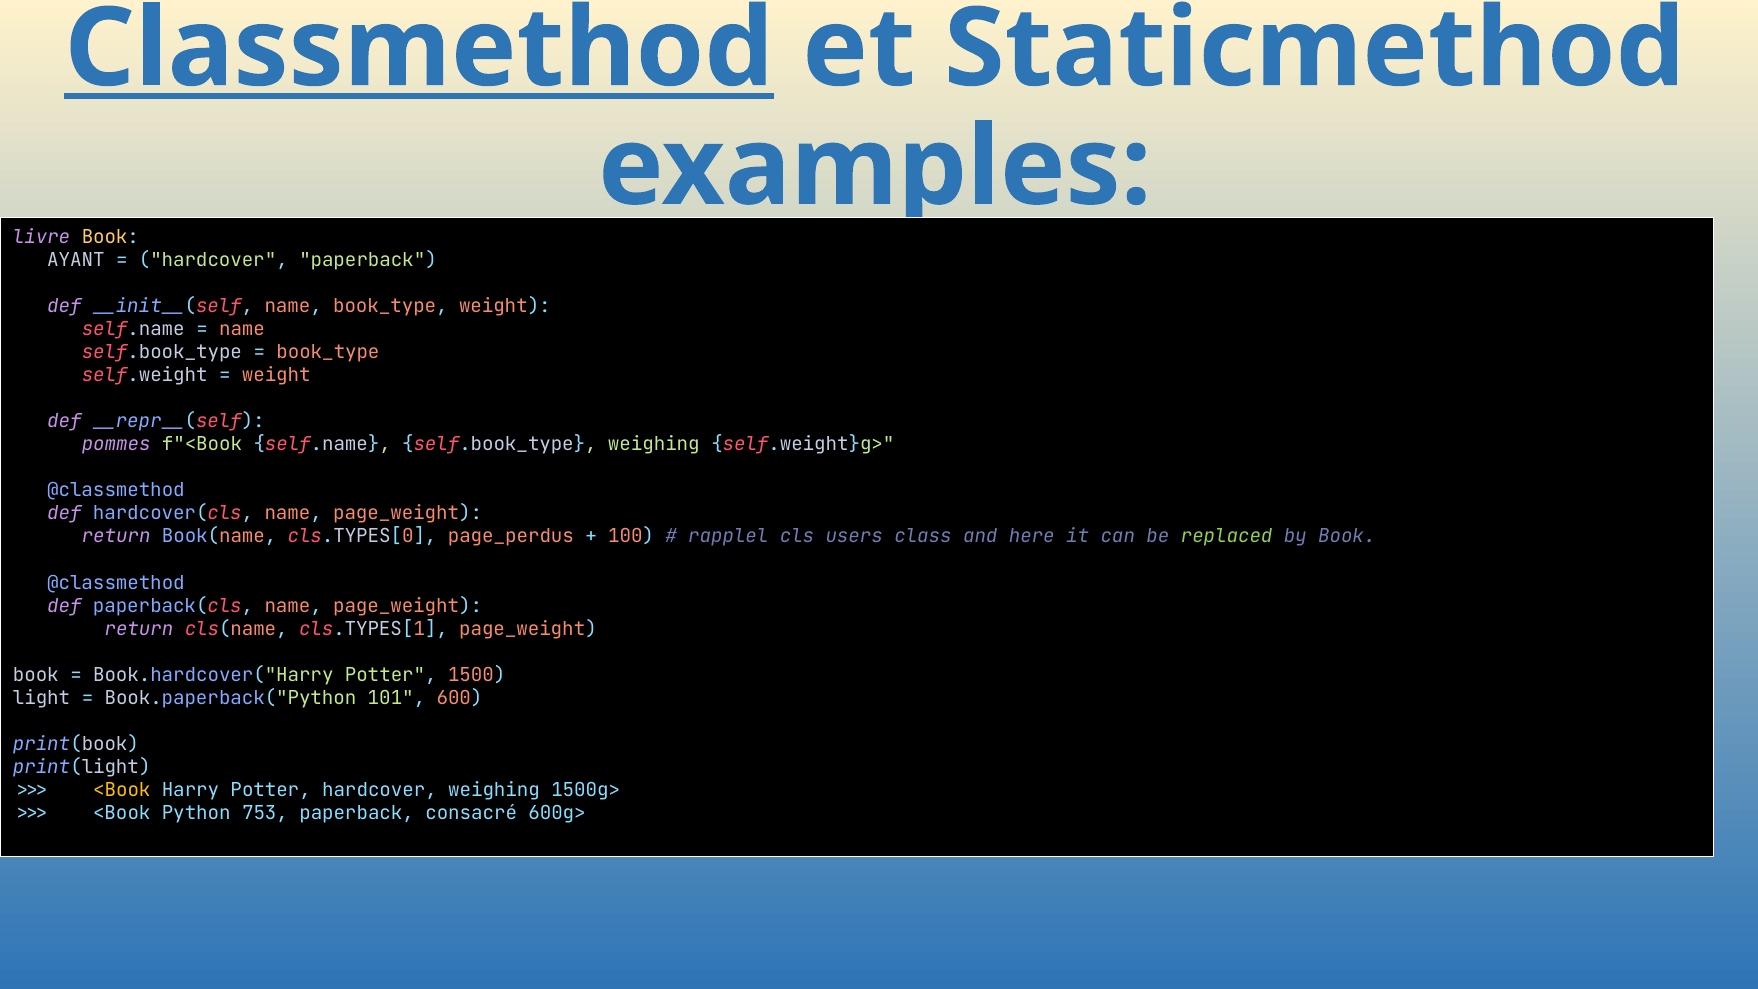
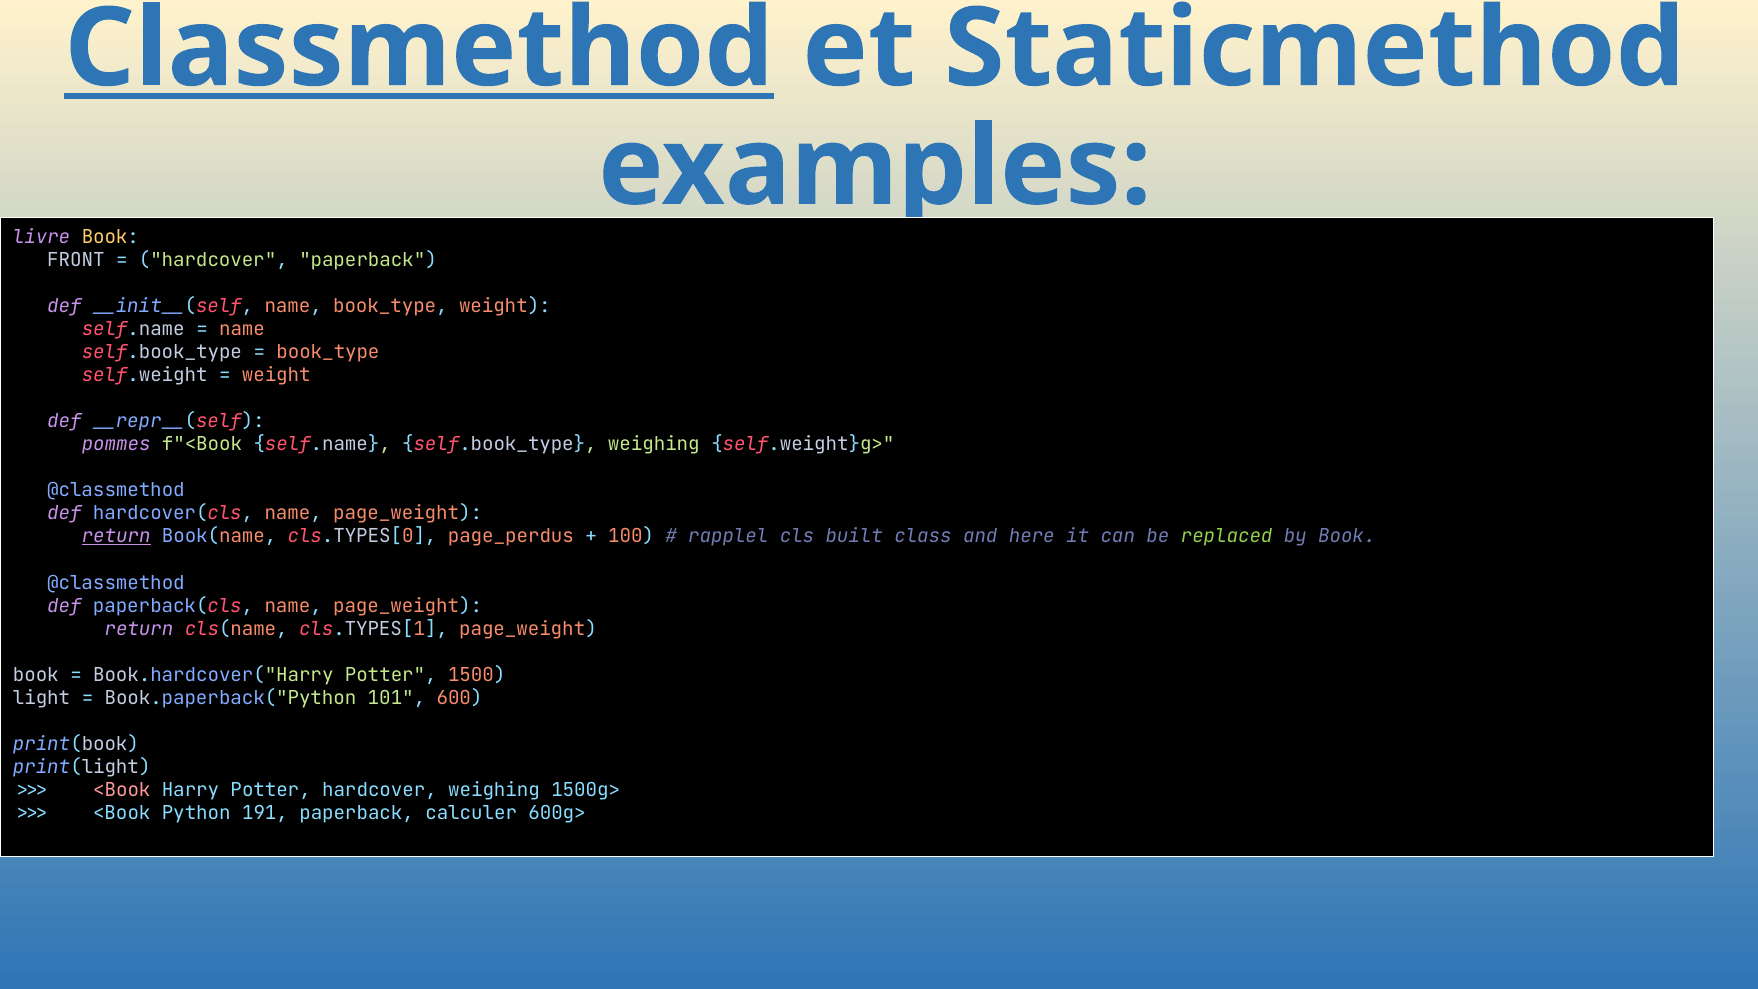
AYANT: AYANT -> FRONT (76, 260)
return underline: none -> present (116, 537)
users: users -> built (854, 537)
<Book colour: yellow -> pink (122, 790)
753: 753 -> 191 (265, 813)
consacré: consacré -> calculer (471, 813)
